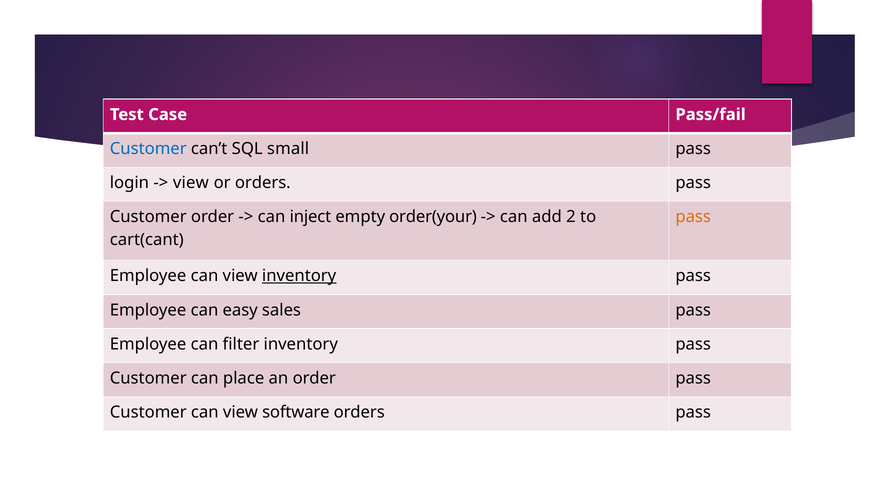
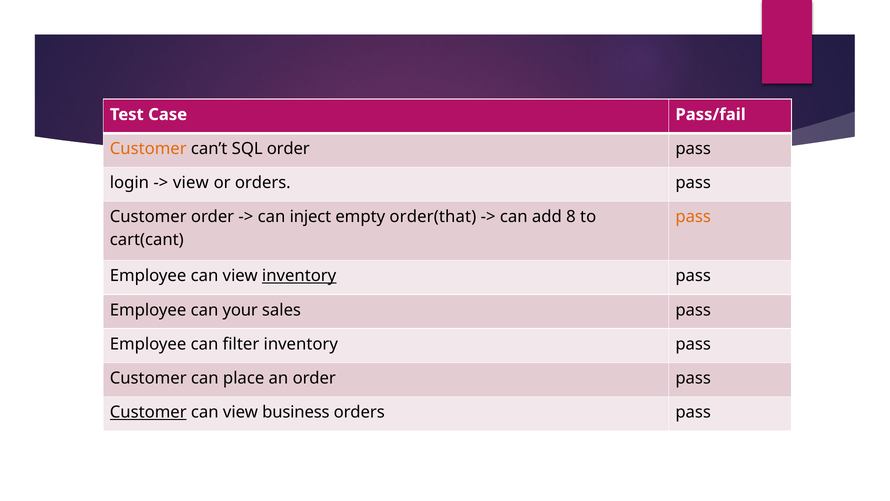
Customer colour: blue -> orange (148, 149)
SQL small: small -> order (288, 149)
order(your: order(your -> order(that (433, 217)
2: 2 -> 8 (571, 217)
easy: easy -> your (240, 310)
Customer underline: none -> present (148, 412)
software: software -> business (296, 412)
